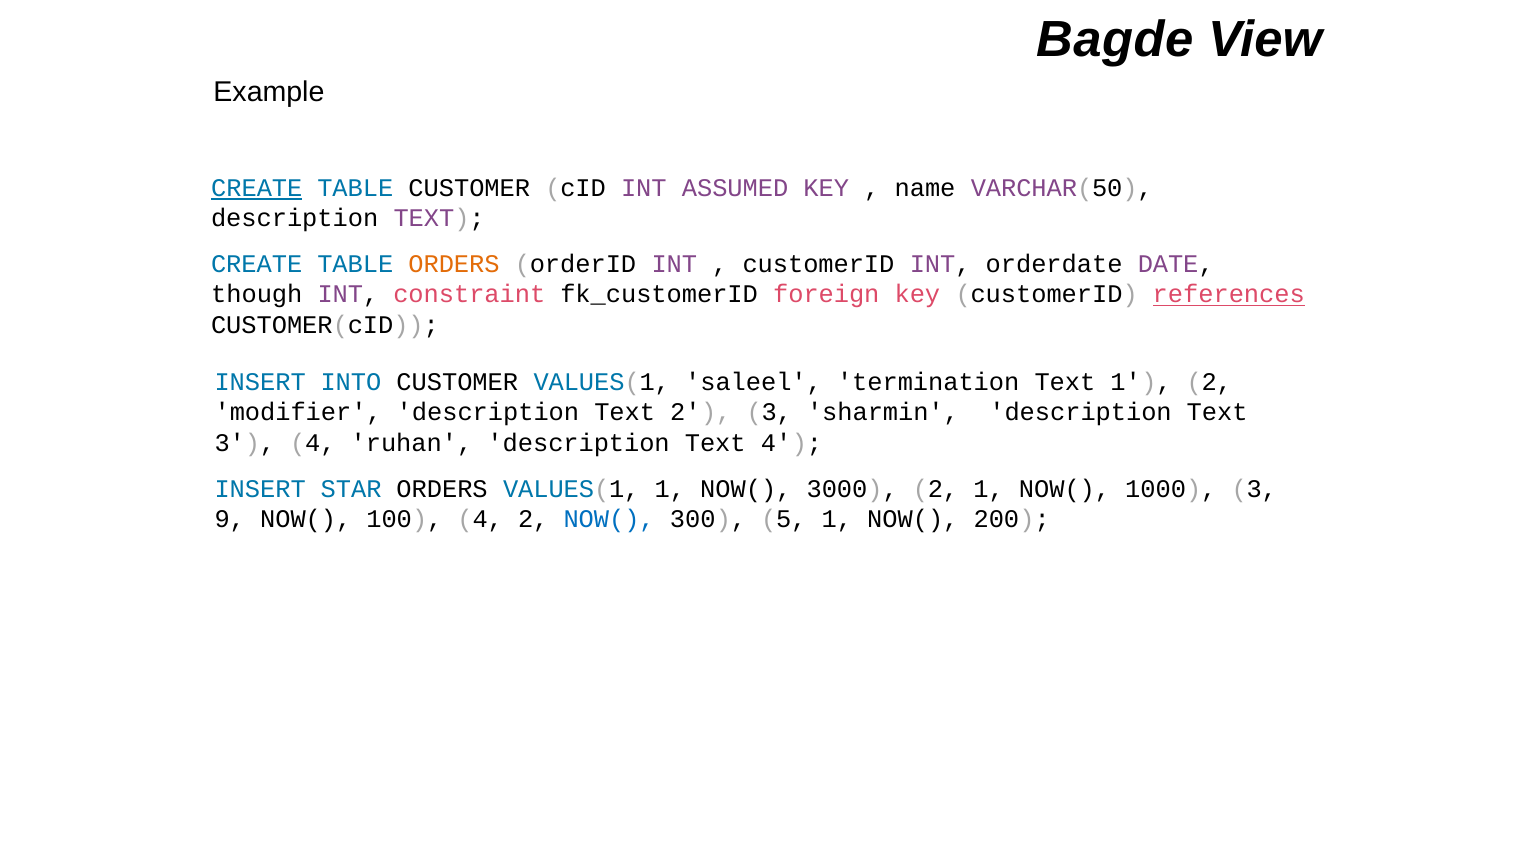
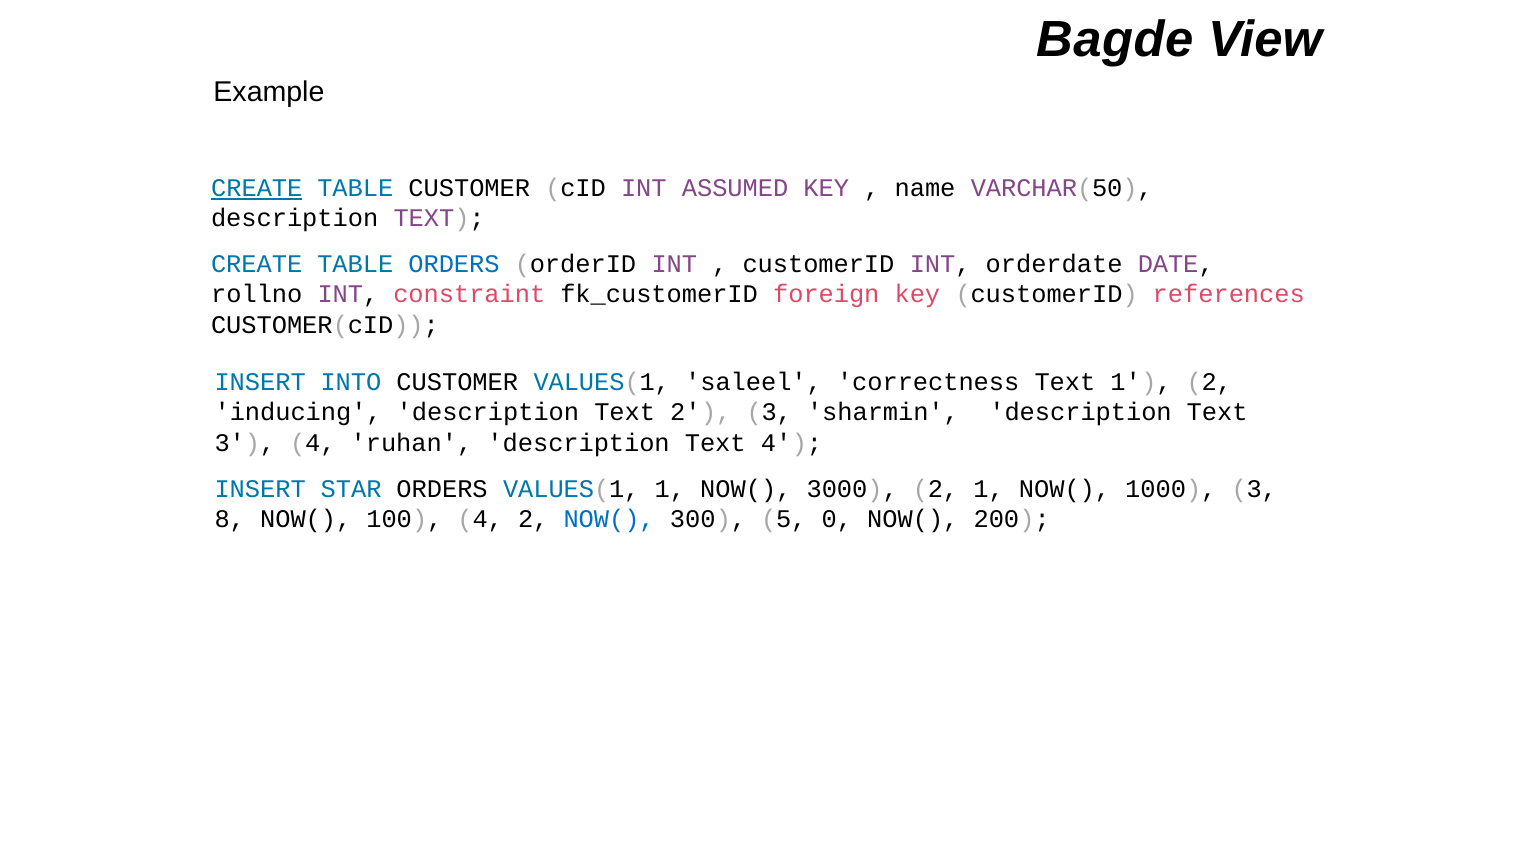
ORDERS colour: orange -> blue (454, 264)
though: though -> rollno (257, 295)
references underline: present -> none (1229, 295)
termination: termination -> correctness (928, 382)
modifier: modifier -> inducing (298, 413)
9: 9 -> 8 (230, 519)
5 1: 1 -> 0 (837, 519)
